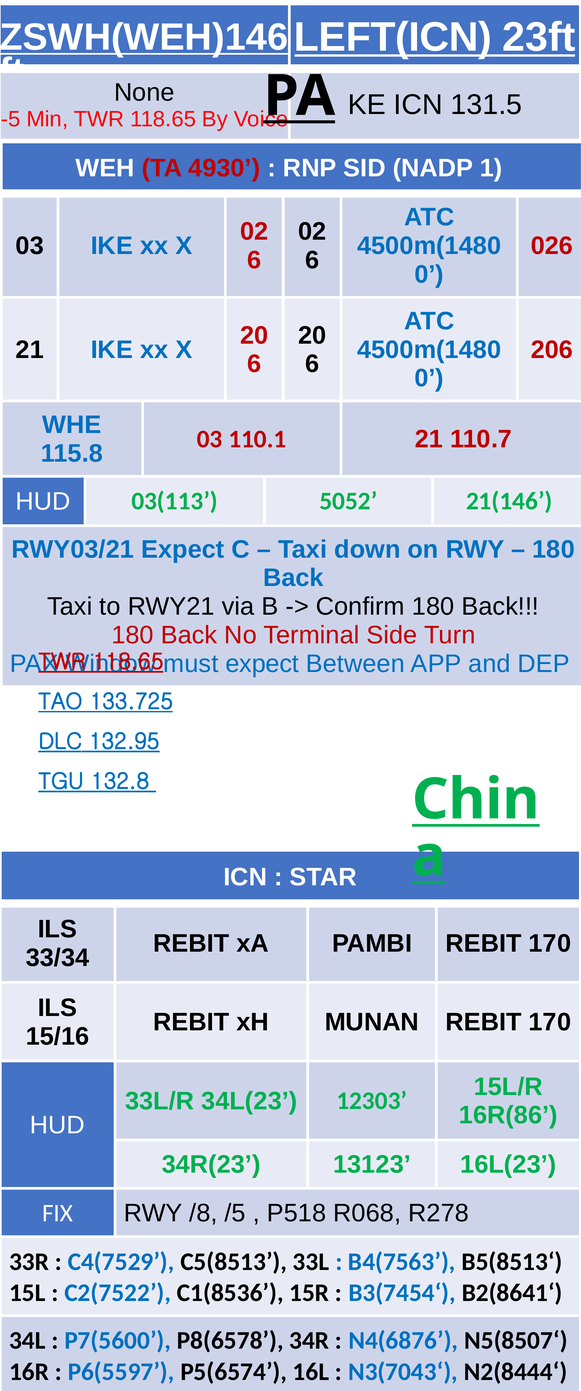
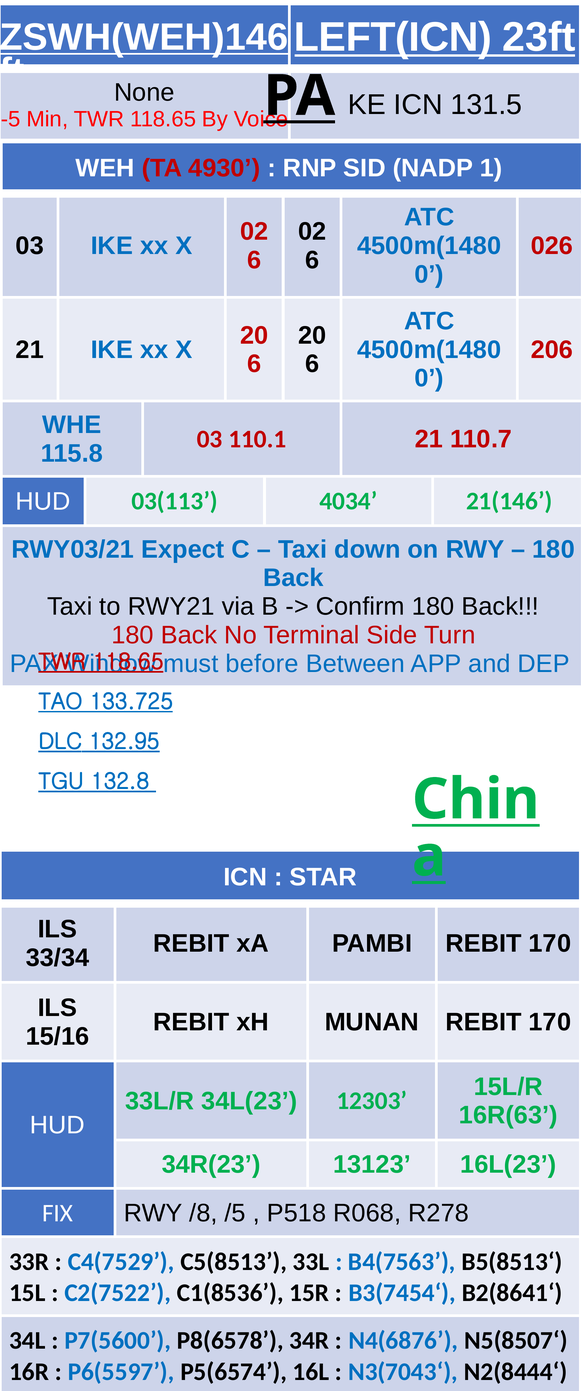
5052: 5052 -> 4034 (348, 501)
must expect: expect -> before (262, 663)
16R(86: 16R(86 -> 16R(63 (508, 1115)
